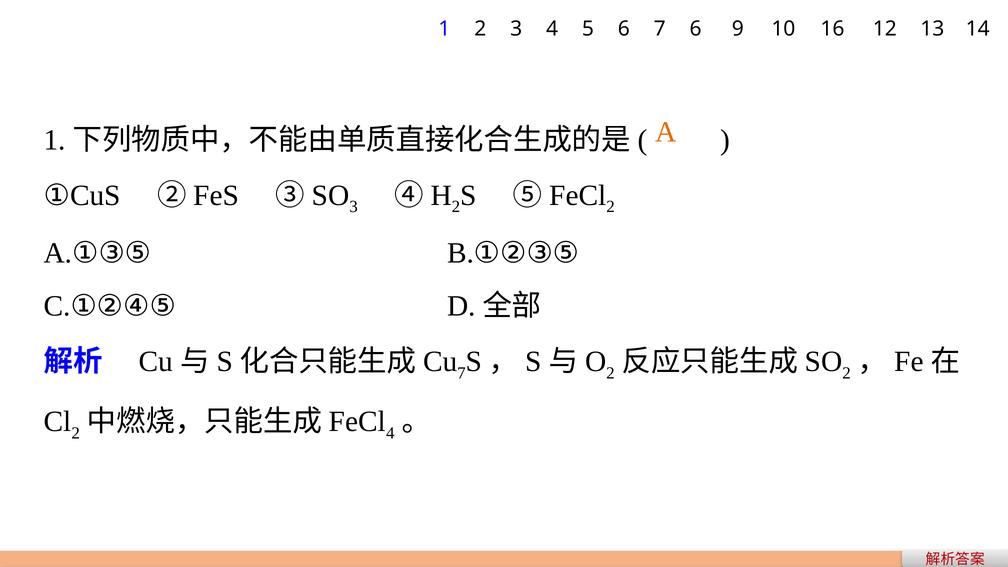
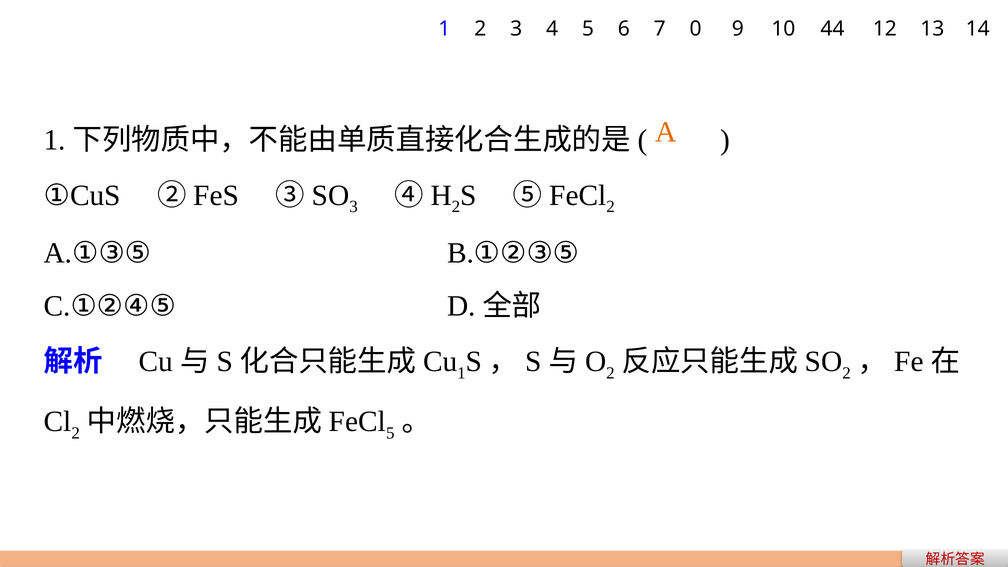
7 6: 6 -> 0 (696, 29)
16: 16 -> 44 (832, 29)
7: 7 -> 1 (461, 373)
4: 4 -> 5 (390, 433)
